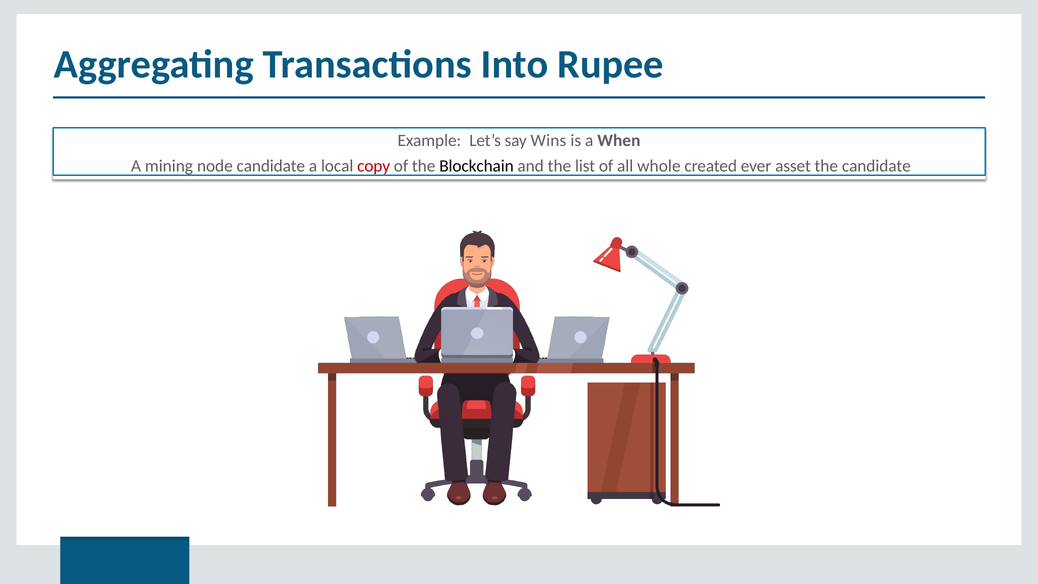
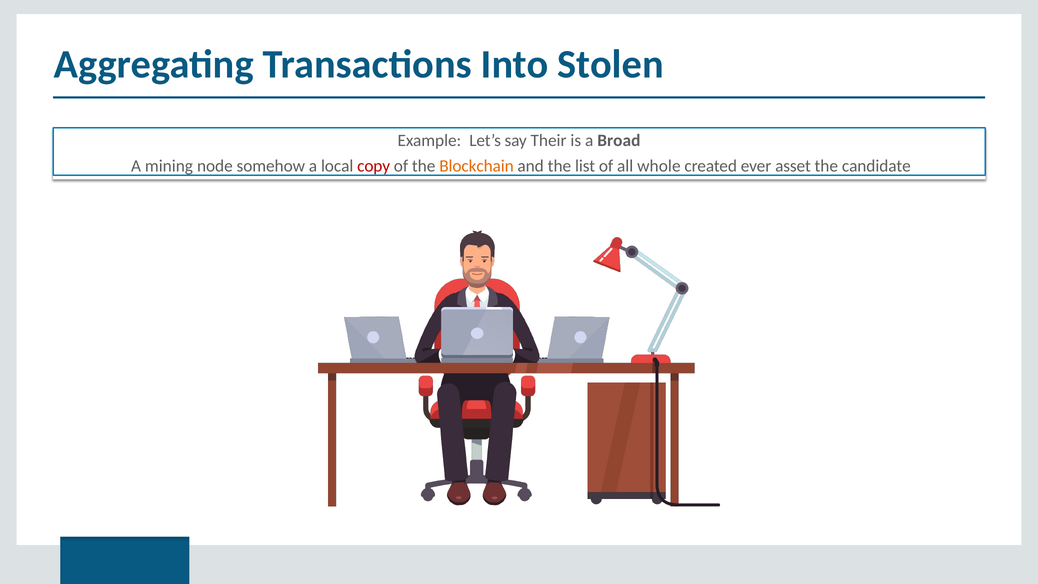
Rupee: Rupee -> Stolen (611, 64)
Wins: Wins -> Their (549, 140)
When: When -> Broad (619, 140)
node candidate: candidate -> somehow (271, 166)
Blockchain colour: black -> orange (477, 166)
